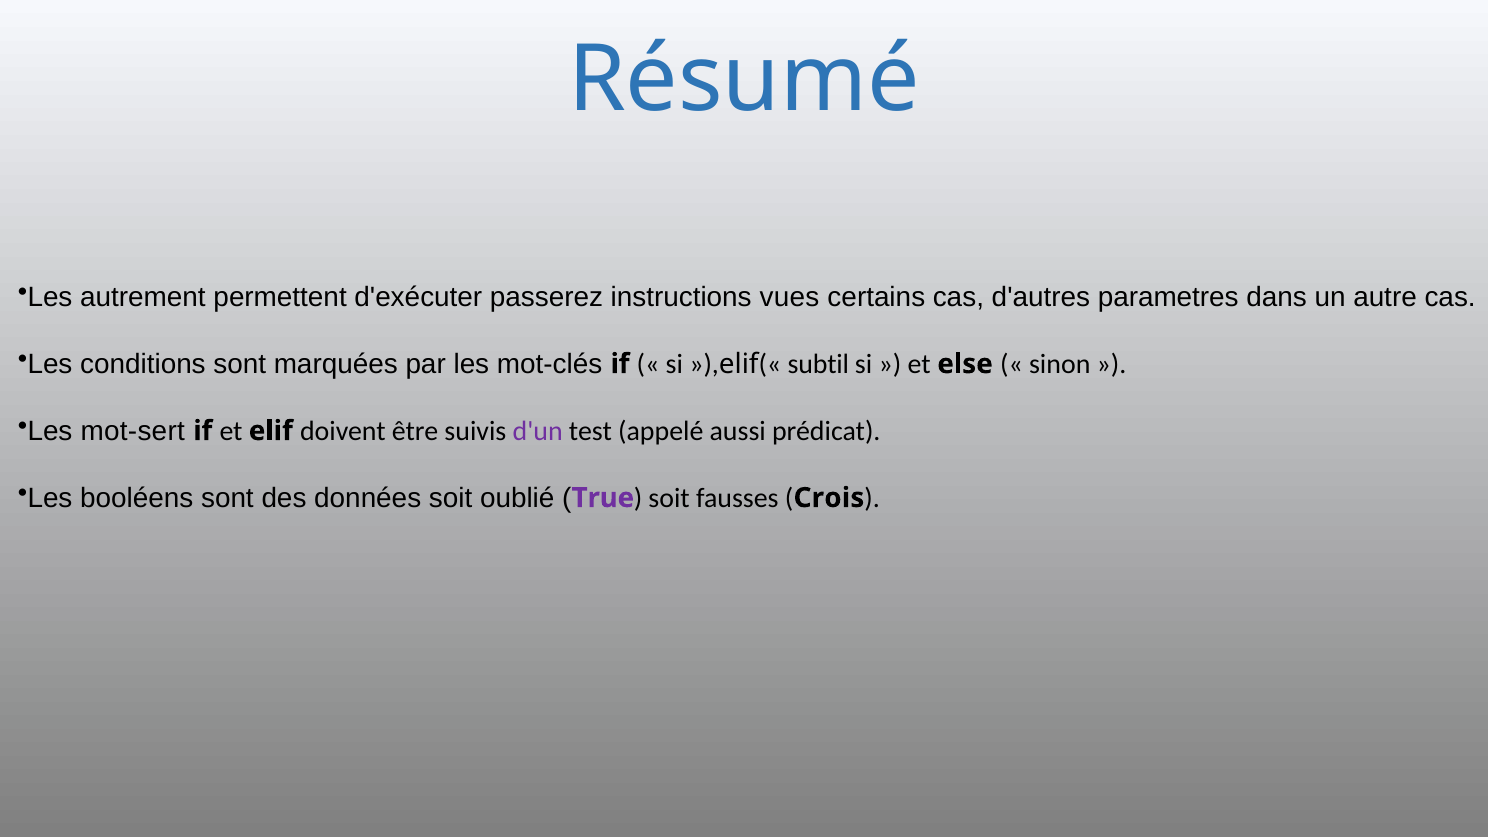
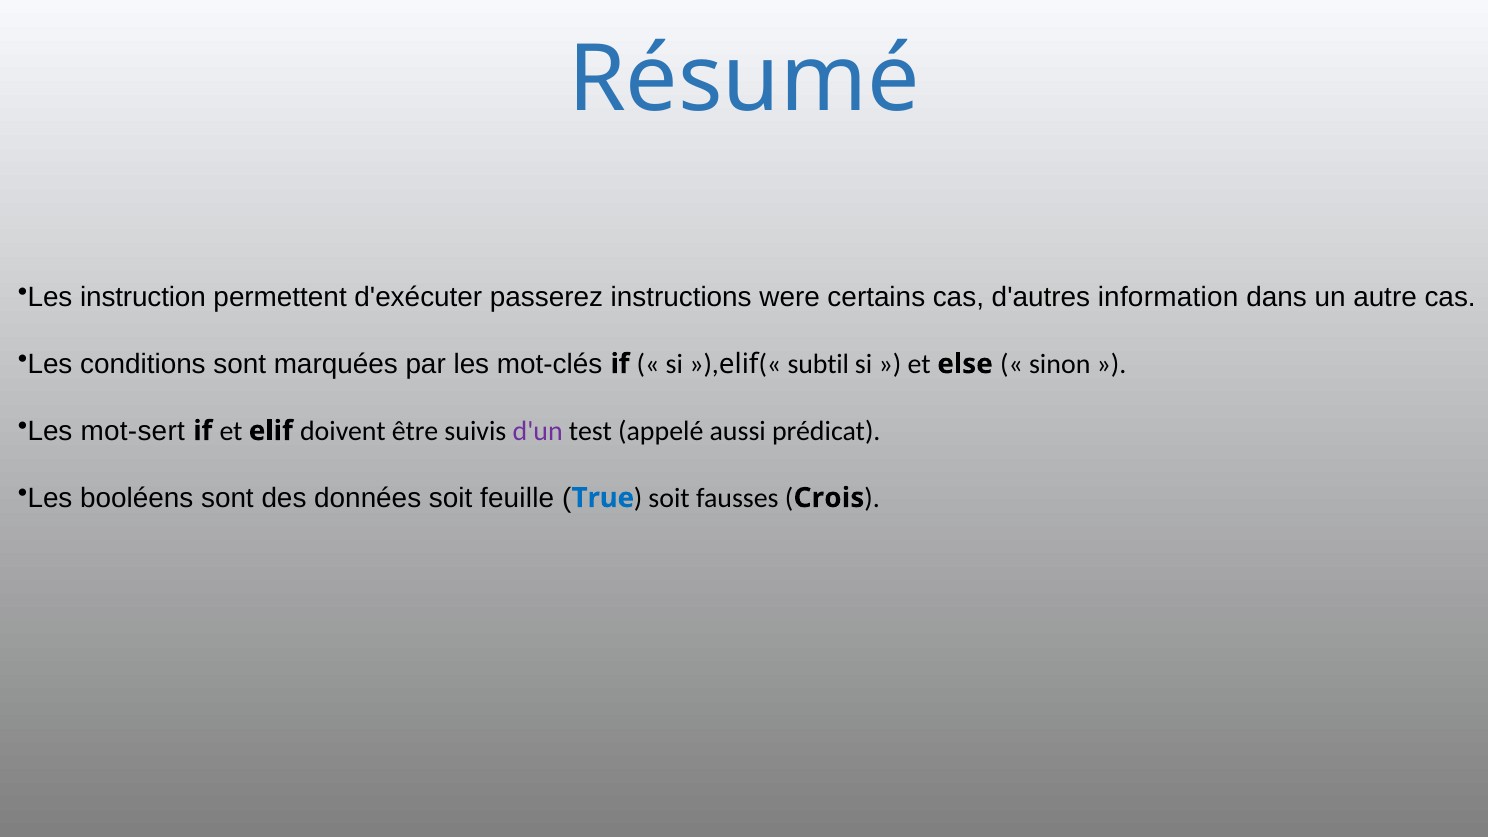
autrement: autrement -> instruction (143, 297)
vues: vues -> were (790, 297)
parametres: parametres -> information (1168, 297)
oublié: oublié -> feuille (517, 498)
True colour: purple -> blue (603, 498)
